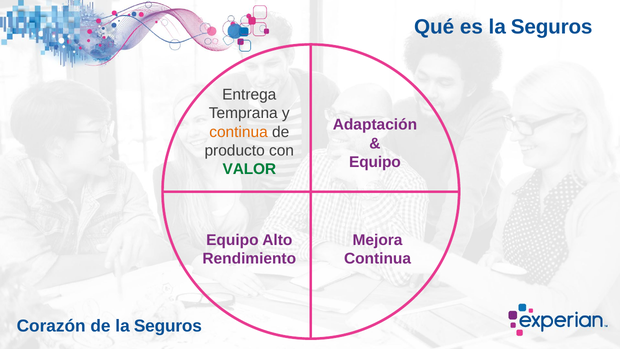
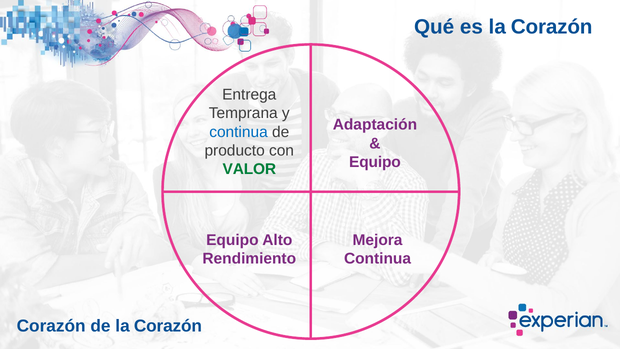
es la Seguros: Seguros -> Corazón (552, 27)
continua colour: orange -> blue (239, 132)
de la Seguros: Seguros -> Corazón (168, 326)
